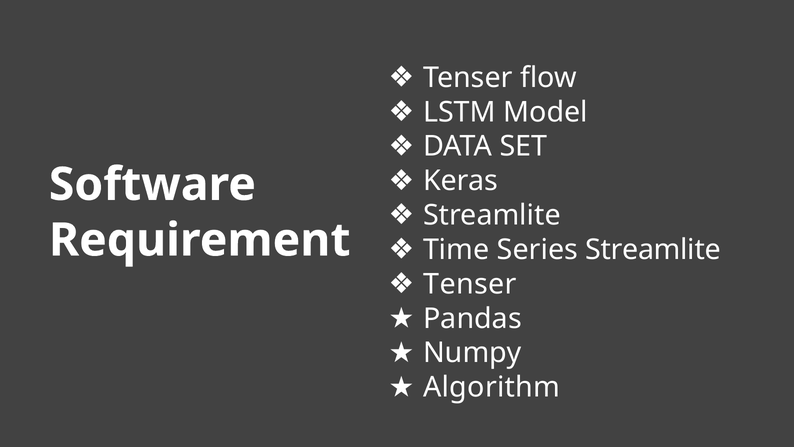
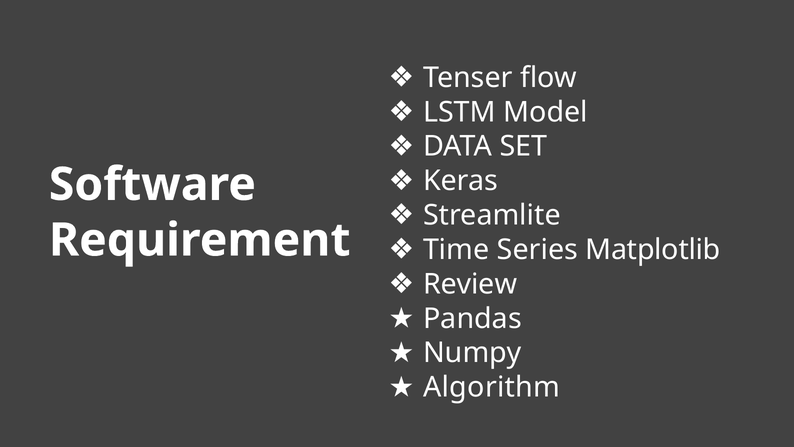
Series Streamlite: Streamlite -> Matplotlib (653, 250)
Tenser: Tenser -> Review (470, 284)
